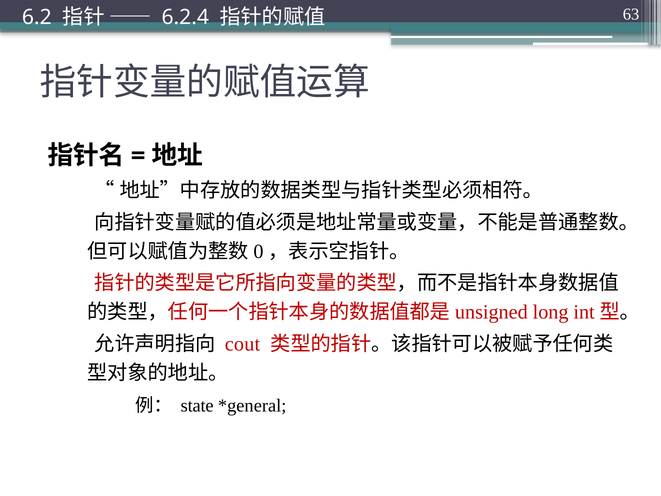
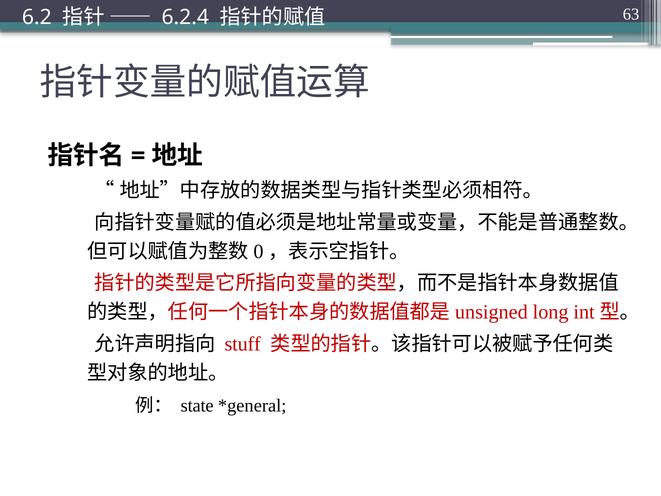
cout: cout -> stuff (243, 344)
